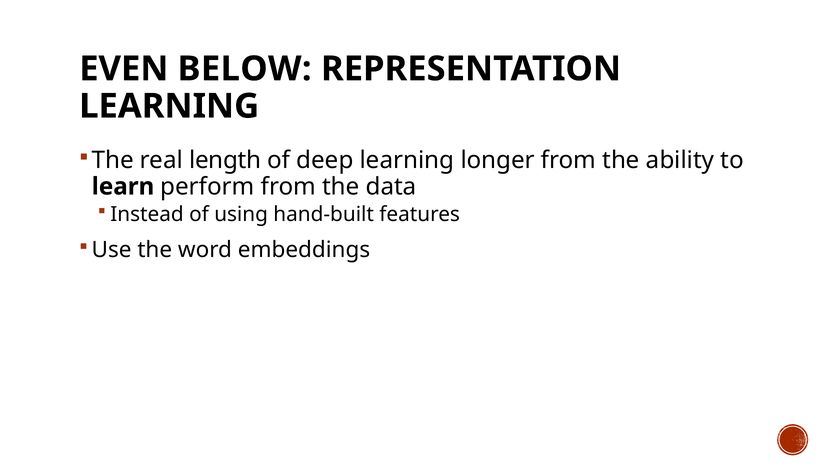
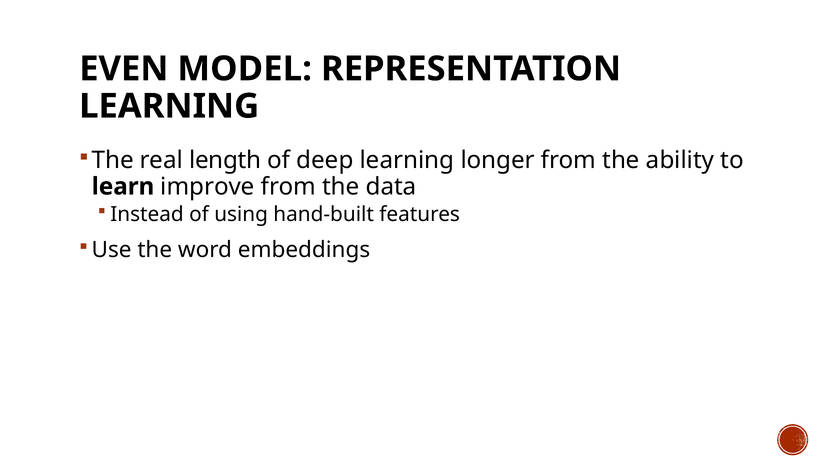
BELOW: BELOW -> MODEL (245, 69)
perform: perform -> improve (208, 187)
